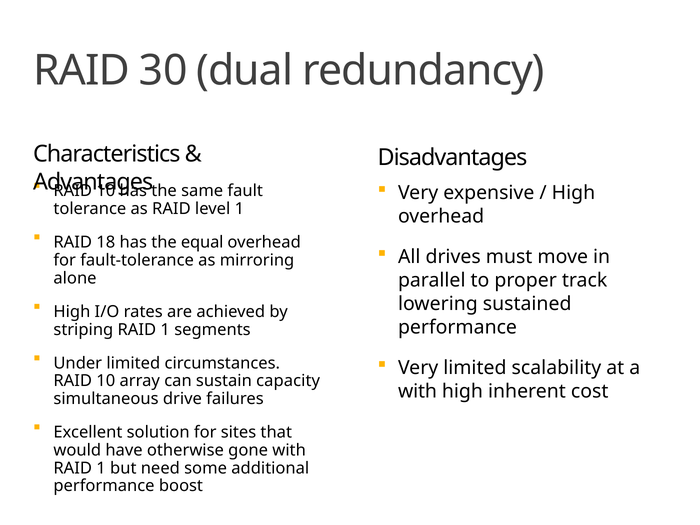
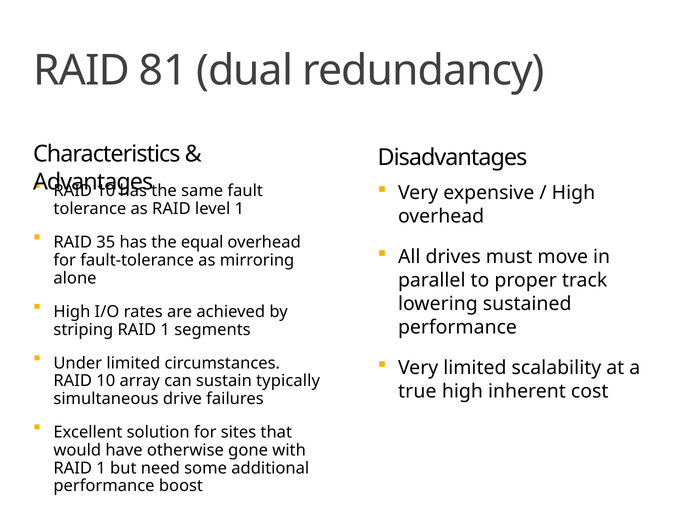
30: 30 -> 81 (163, 70)
18: 18 -> 35 (106, 242)
capacity: capacity -> typically (288, 381)
with: with -> true (417, 391)
